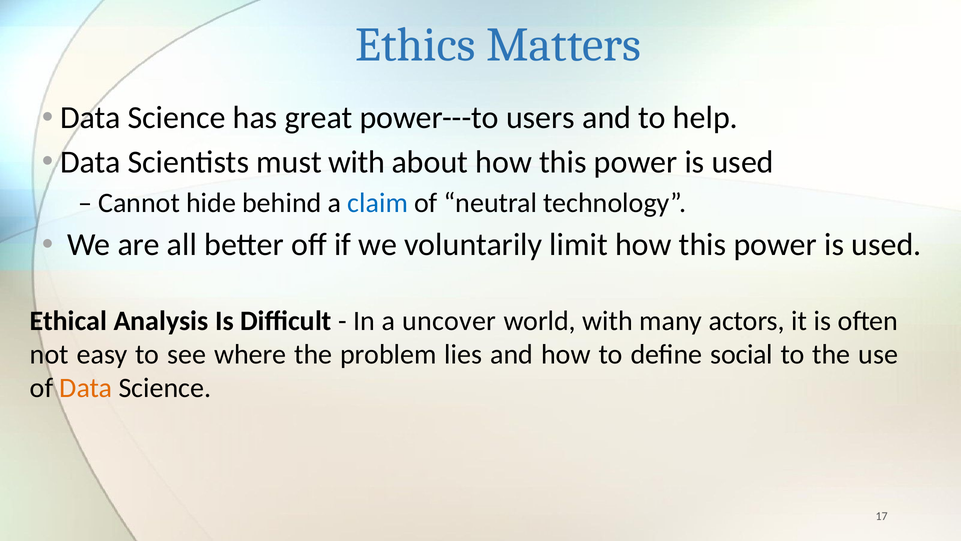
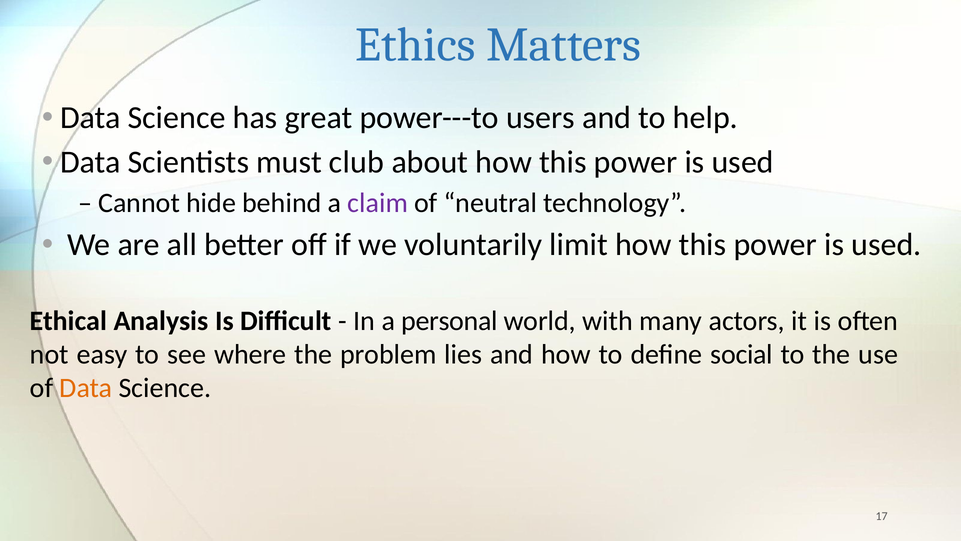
must with: with -> club (356, 162)
claim colour: blue -> purple (378, 203)
uncover: uncover -> personal (449, 321)
